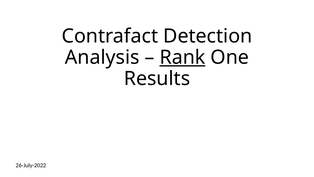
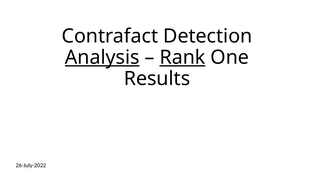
Analysis underline: none -> present (102, 57)
